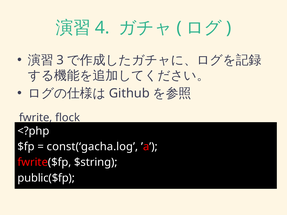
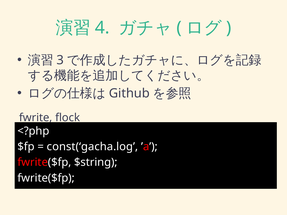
public($fp: public($fp -> fwrite($fp (46, 178)
